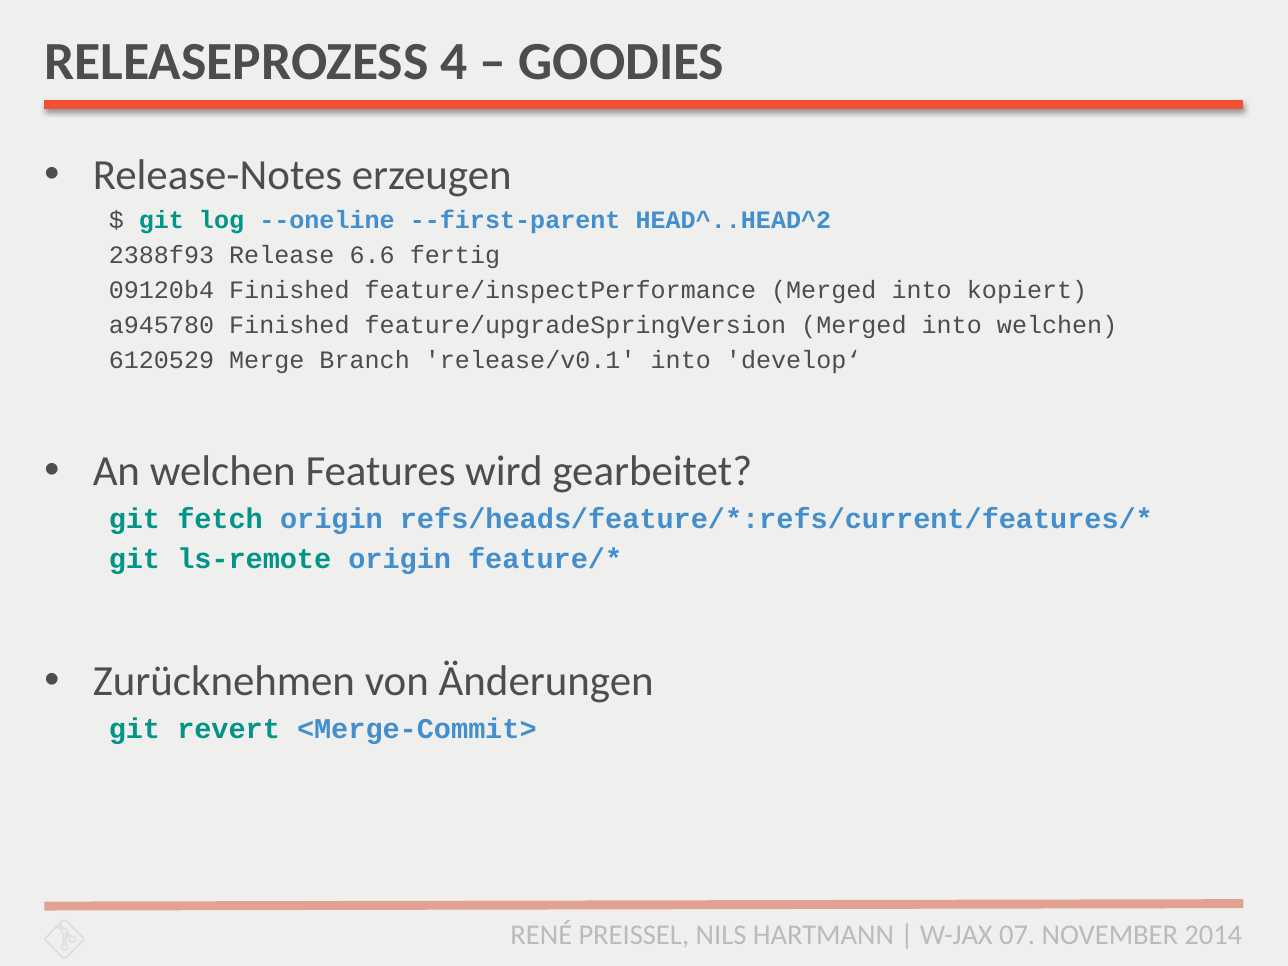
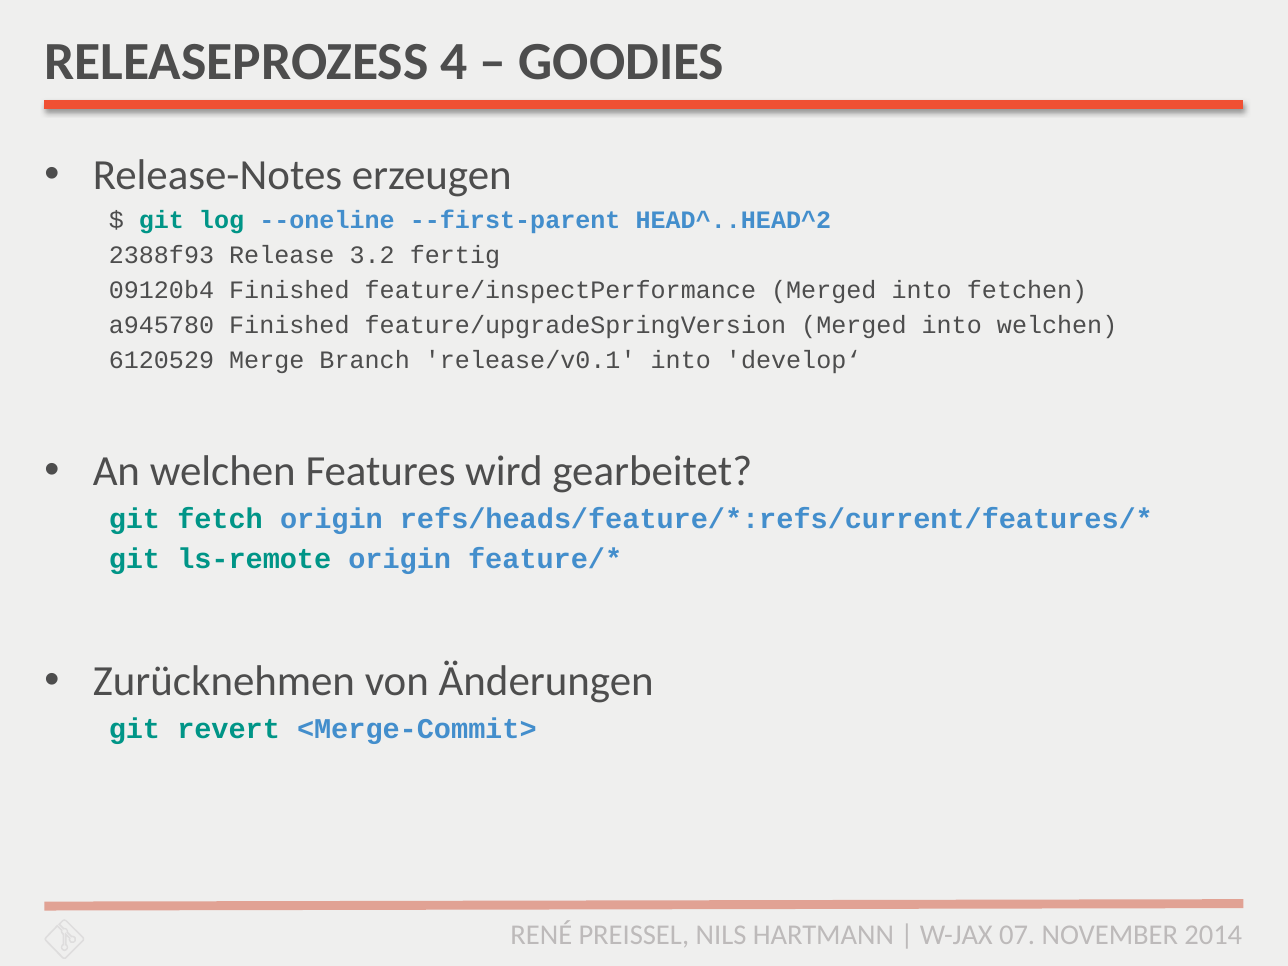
6.6: 6.6 -> 3.2 (372, 255)
kopiert: kopiert -> fetchen (1027, 290)
